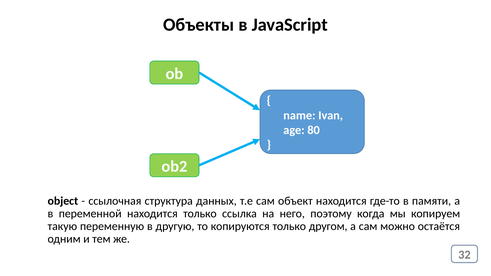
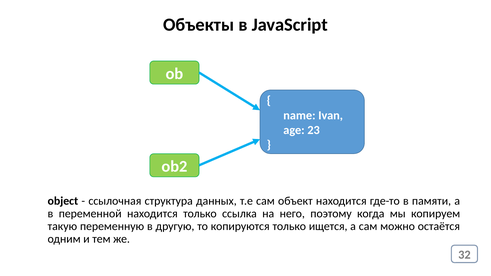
80: 80 -> 23 (314, 130)
другом: другом -> ищется (328, 227)
